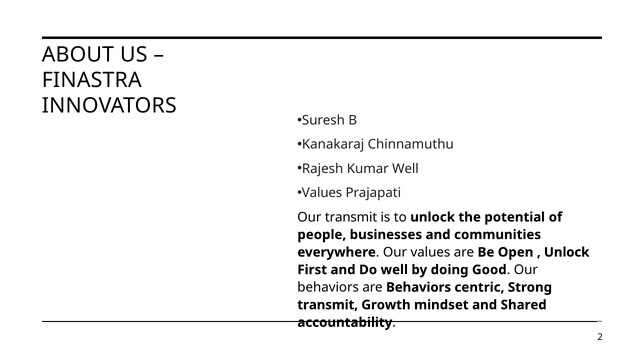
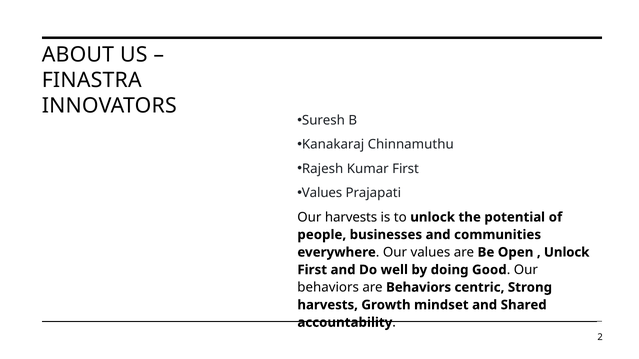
Kumar Well: Well -> First (406, 169)
Our transmit: transmit -> harvests (351, 217)
transmit: transmit -> harvests (328, 305)
